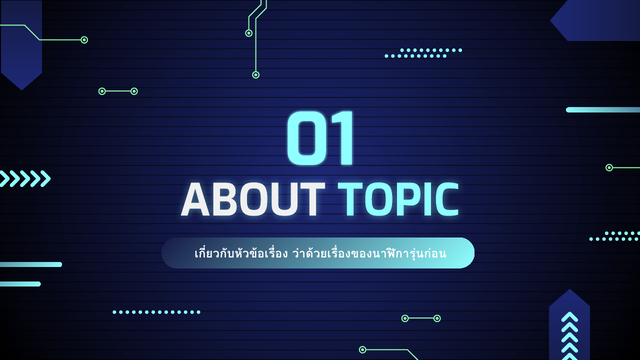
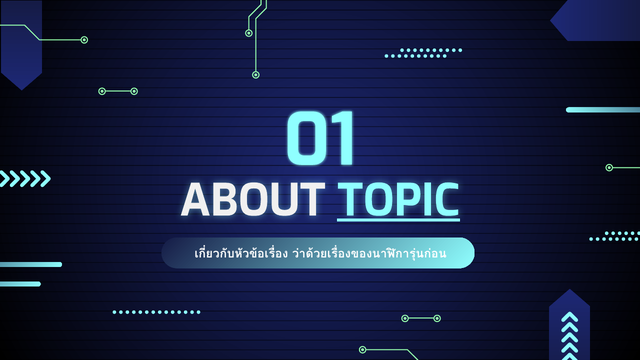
TOPIC underline: none -> present (399, 201)
